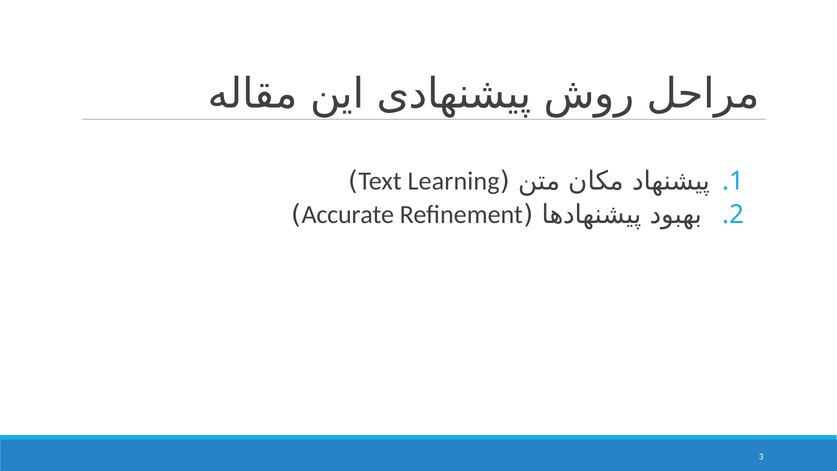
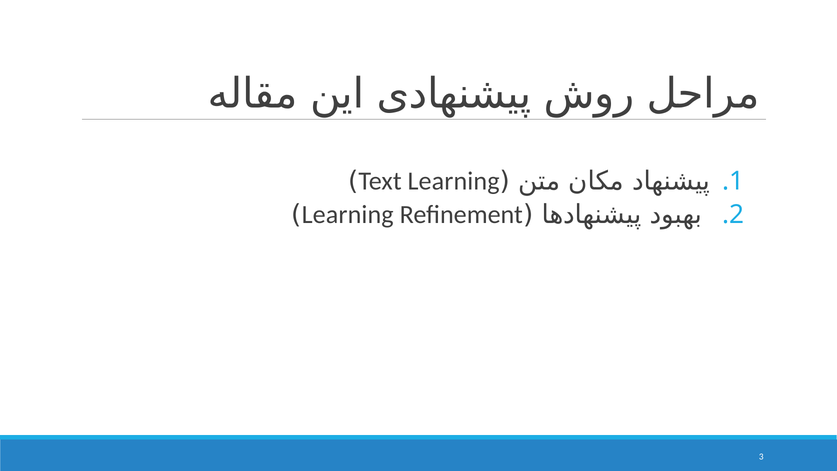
Accurate: Accurate -> Learning (348, 214)
